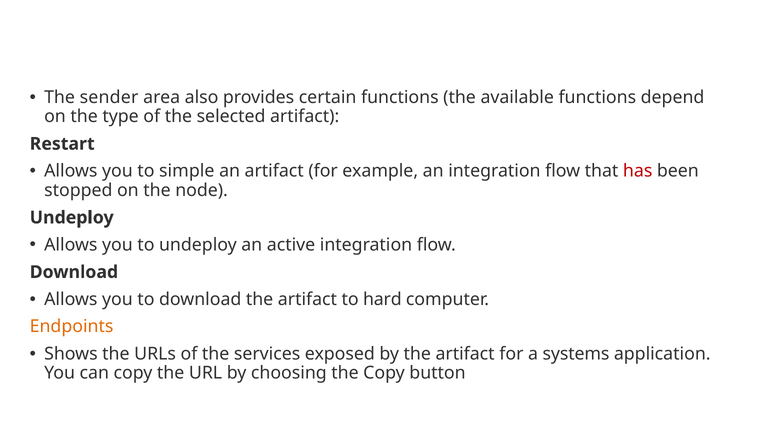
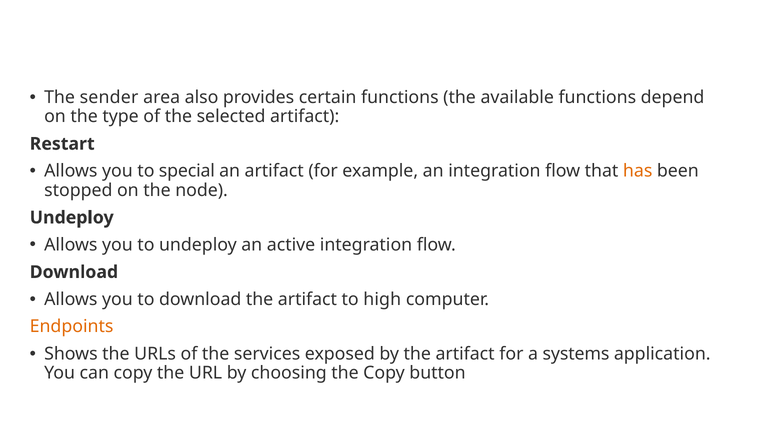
simple: simple -> special (187, 171)
has colour: red -> orange (638, 171)
hard: hard -> high (382, 299)
